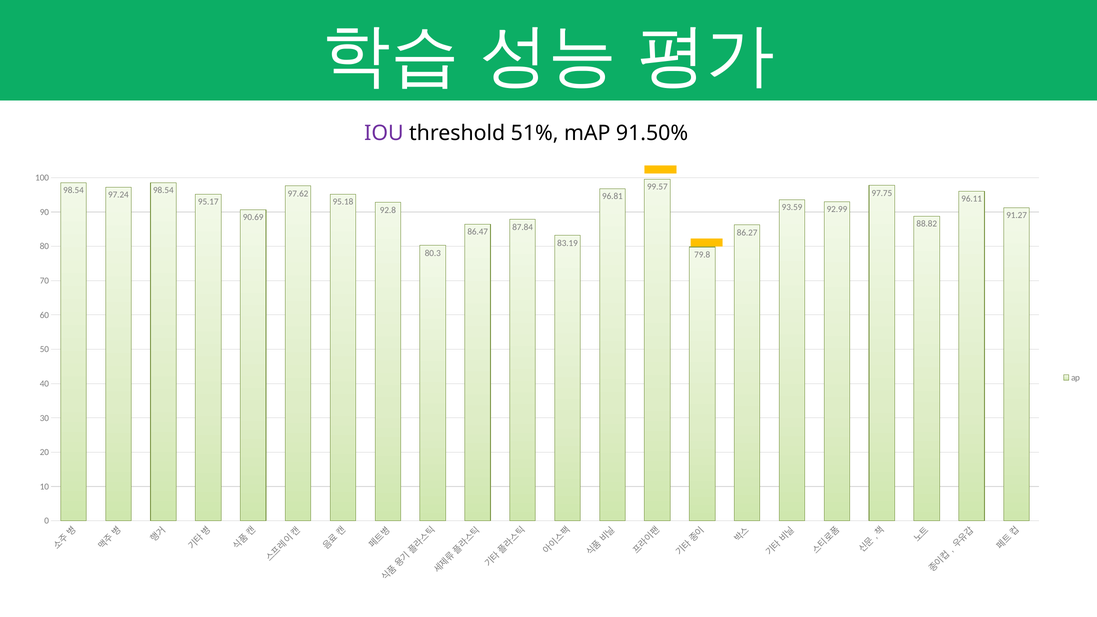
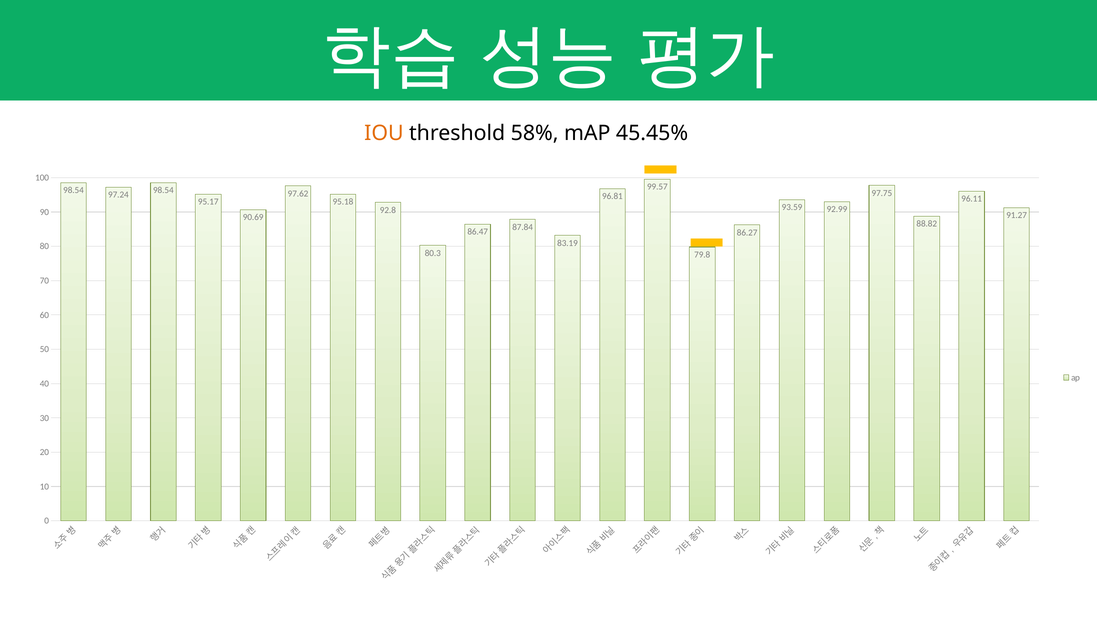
IOU colour: purple -> orange (384, 133)
51%: 51% -> 58% (535, 133)
91.50%: 91.50% -> 45.45% (652, 133)
